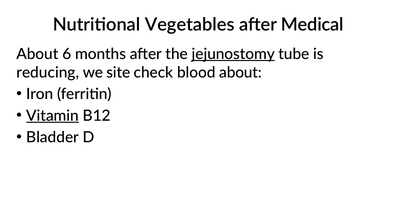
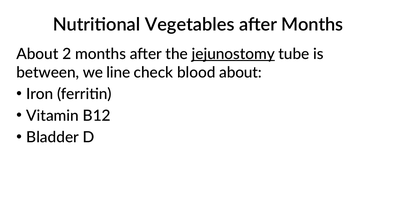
after Medical: Medical -> Months (312, 25)
6: 6 -> 2 (67, 54)
reducing: reducing -> between (48, 73)
site: site -> line (118, 73)
Vitamin underline: present -> none (53, 116)
